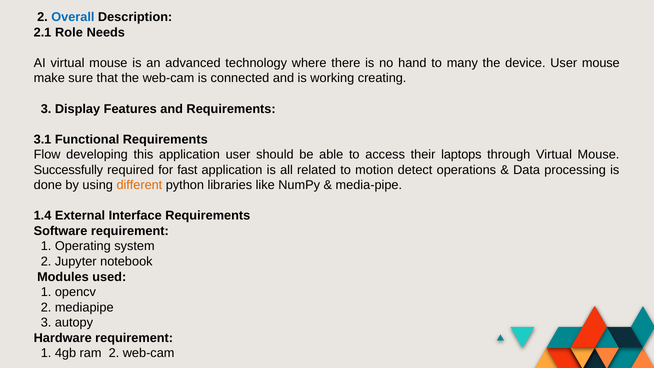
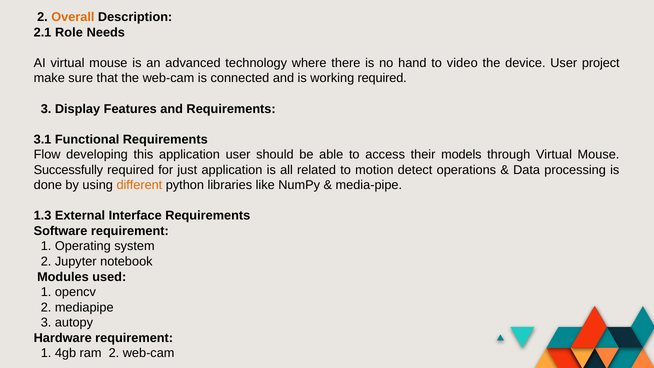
Overall colour: blue -> orange (73, 17)
many: many -> video (462, 63)
User mouse: mouse -> project (601, 63)
working creating: creating -> required (382, 78)
laptops: laptops -> models (461, 155)
fast: fast -> just (187, 170)
1.4: 1.4 -> 1.3 (43, 216)
